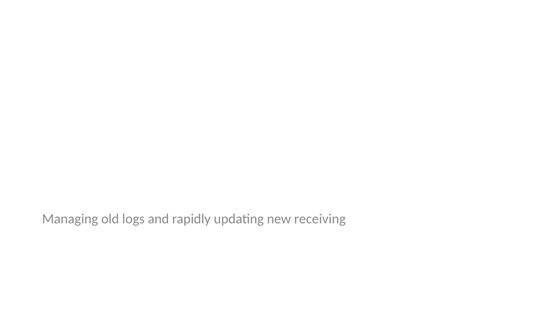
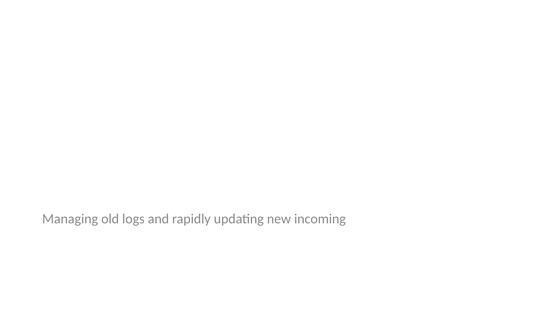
receiving: receiving -> incoming (320, 219)
